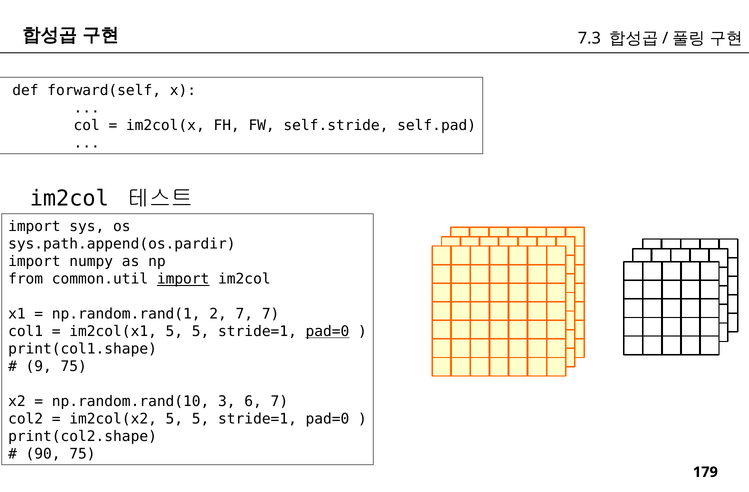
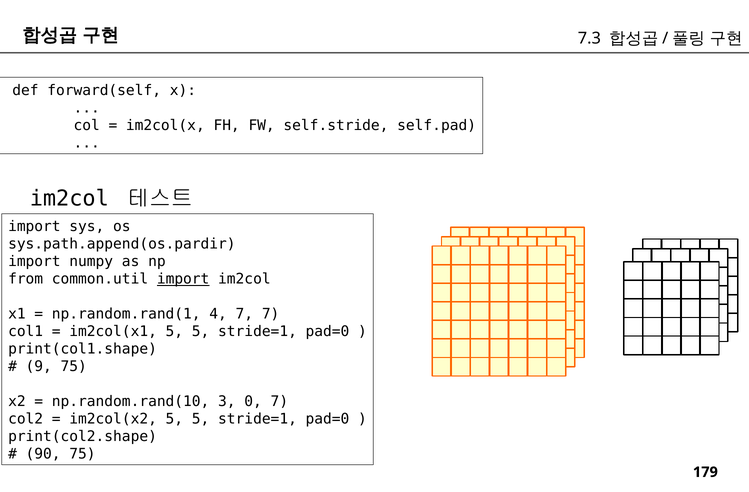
2: 2 -> 4 (218, 314)
pad=0 underline: present -> none (327, 332)
6: 6 -> 0 (253, 401)
